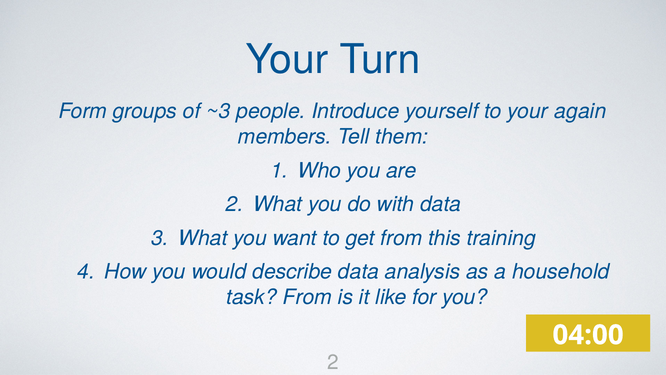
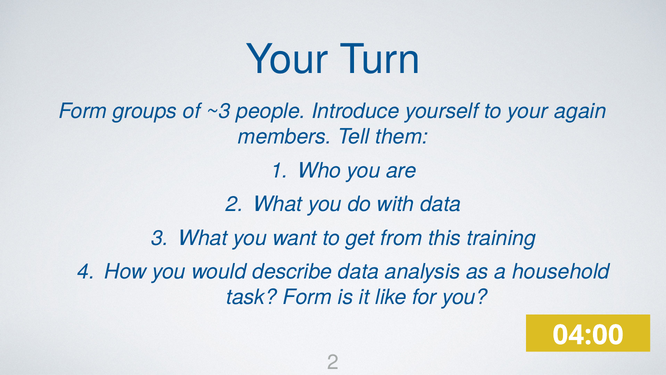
task From: From -> Form (307, 297)
